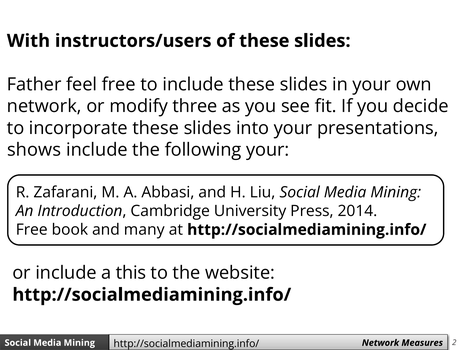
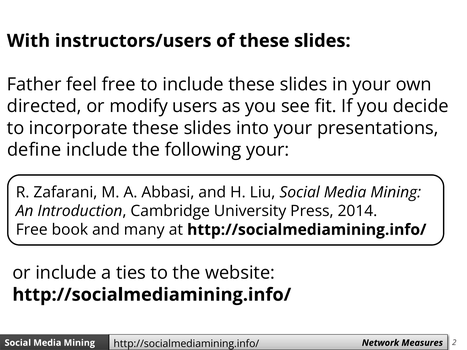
network: network -> directed (44, 106)
three: three -> users (195, 106)
shows: shows -> define (34, 150)
this: this -> ties (131, 273)
